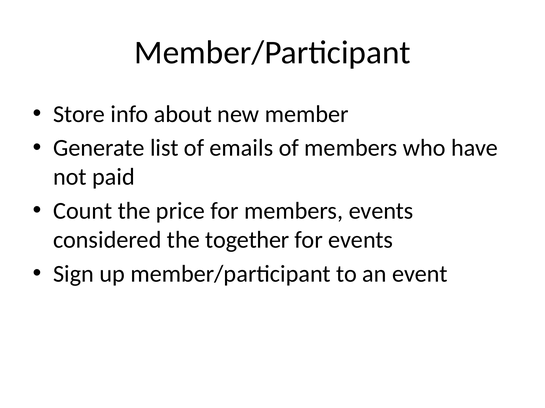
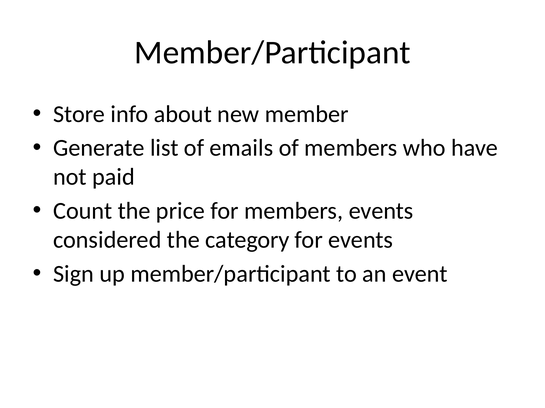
together: together -> category (247, 240)
